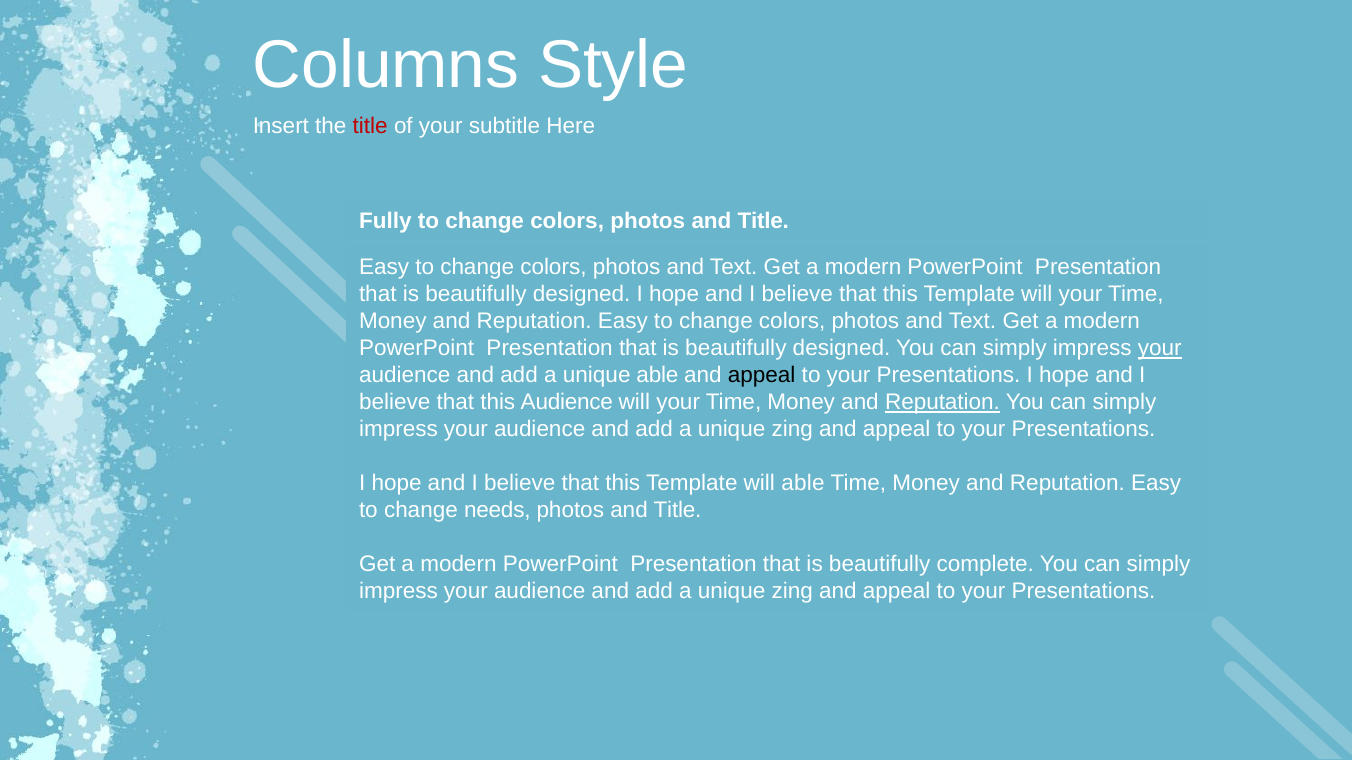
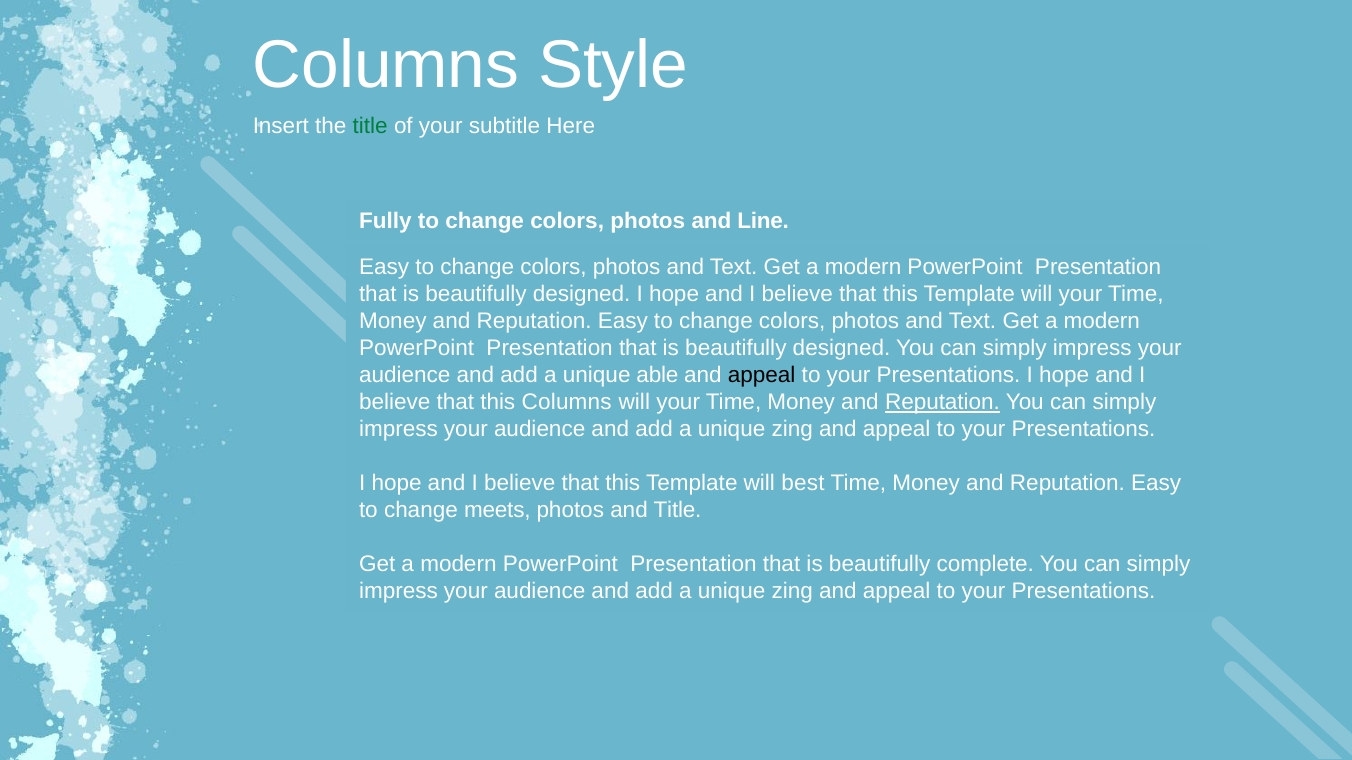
title colour: red -> green (370, 126)
colors photos and Title: Title -> Line (763, 221)
your underline: present -> none (1160, 349)
this Audience: Audience -> Columns (567, 403)
will able: able -> best (803, 484)
needs: needs -> meets (497, 511)
